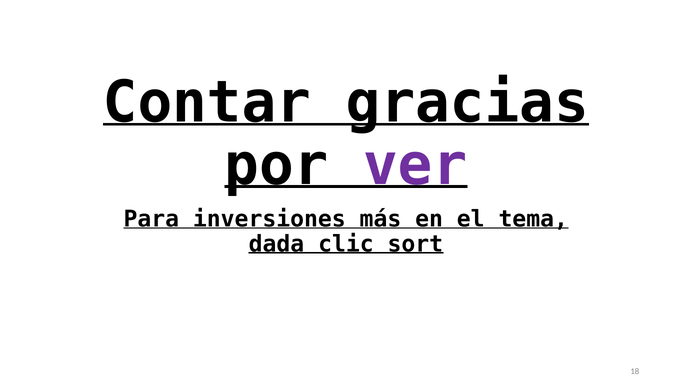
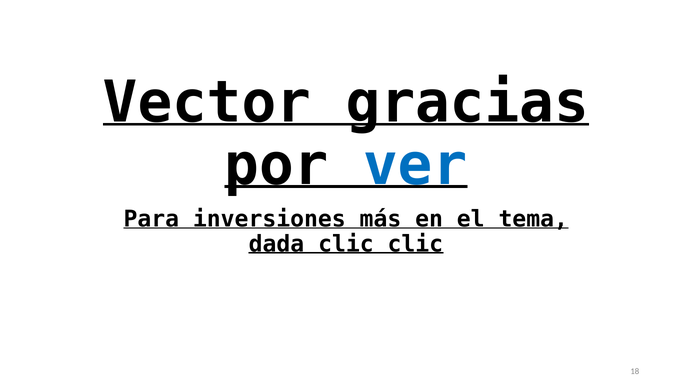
Contar: Contar -> Vector (207, 103)
ver colour: purple -> blue (415, 165)
clic sort: sort -> clic (415, 244)
